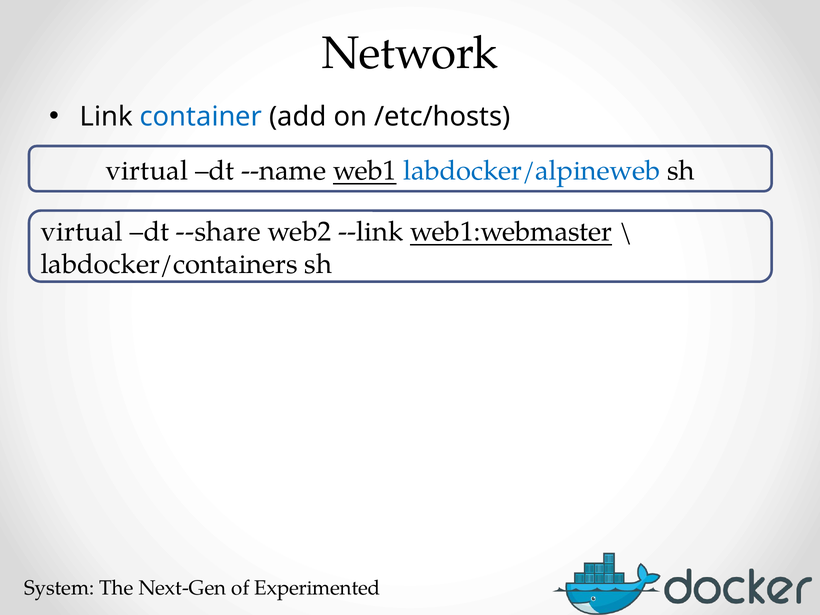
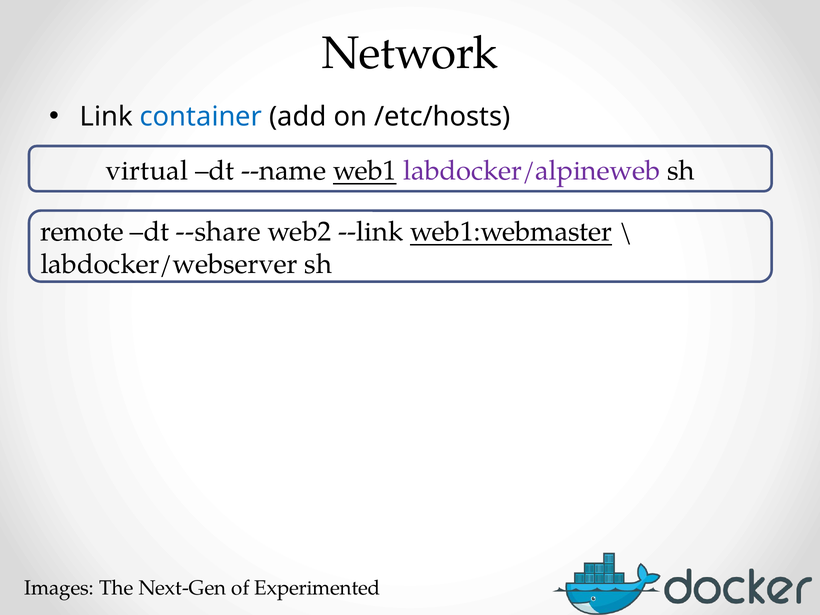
labdocker/alpineweb colour: blue -> purple (532, 171)
virtual: virtual -> remote (82, 232)
labdocker/containers: labdocker/containers -> labdocker/webserver (169, 264)
System: System -> Images (59, 588)
